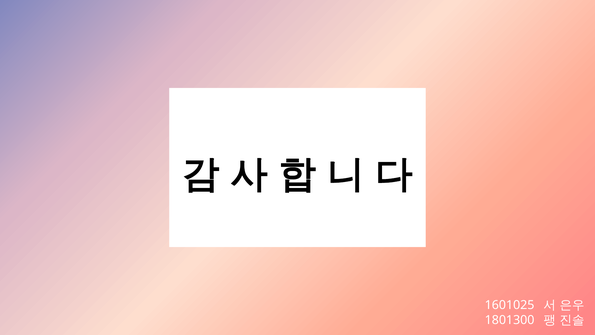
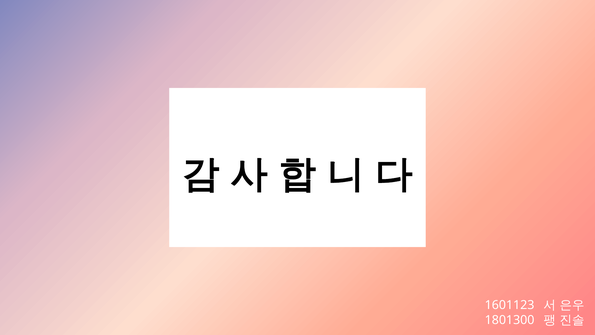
1601025: 1601025 -> 1601123 (510, 305)
